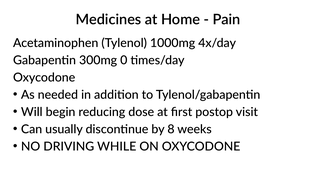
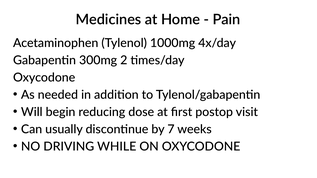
0: 0 -> 2 (124, 60)
8: 8 -> 7 (171, 130)
